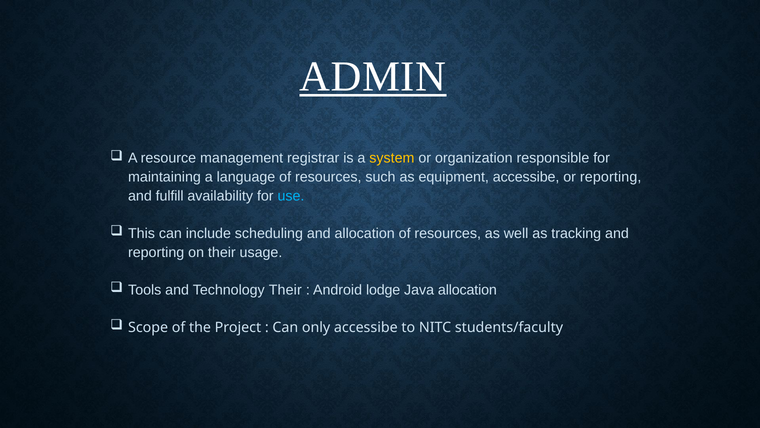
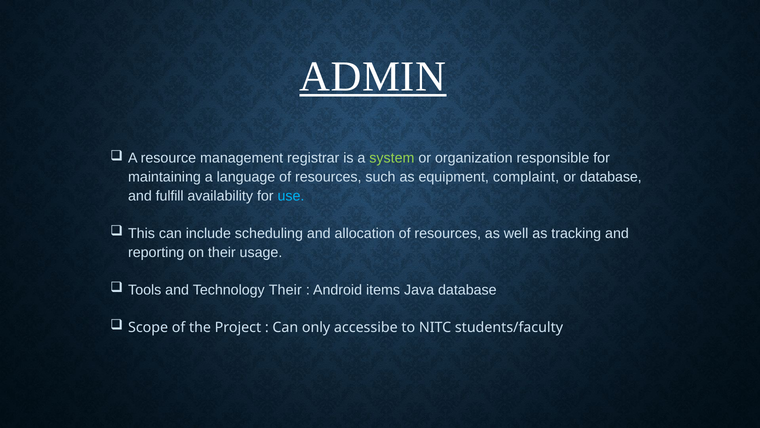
system colour: yellow -> light green (392, 158)
equipment accessibe: accessibe -> complaint (526, 177)
or reporting: reporting -> database (611, 177)
lodge: lodge -> items (383, 290)
Java allocation: allocation -> database (467, 290)
